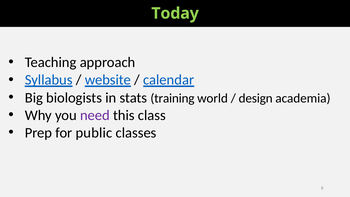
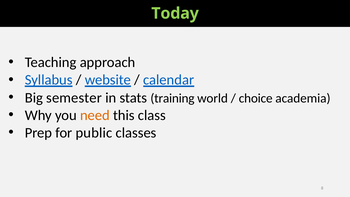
biologists: biologists -> semester (74, 98)
design: design -> choice (256, 98)
need colour: purple -> orange (95, 115)
